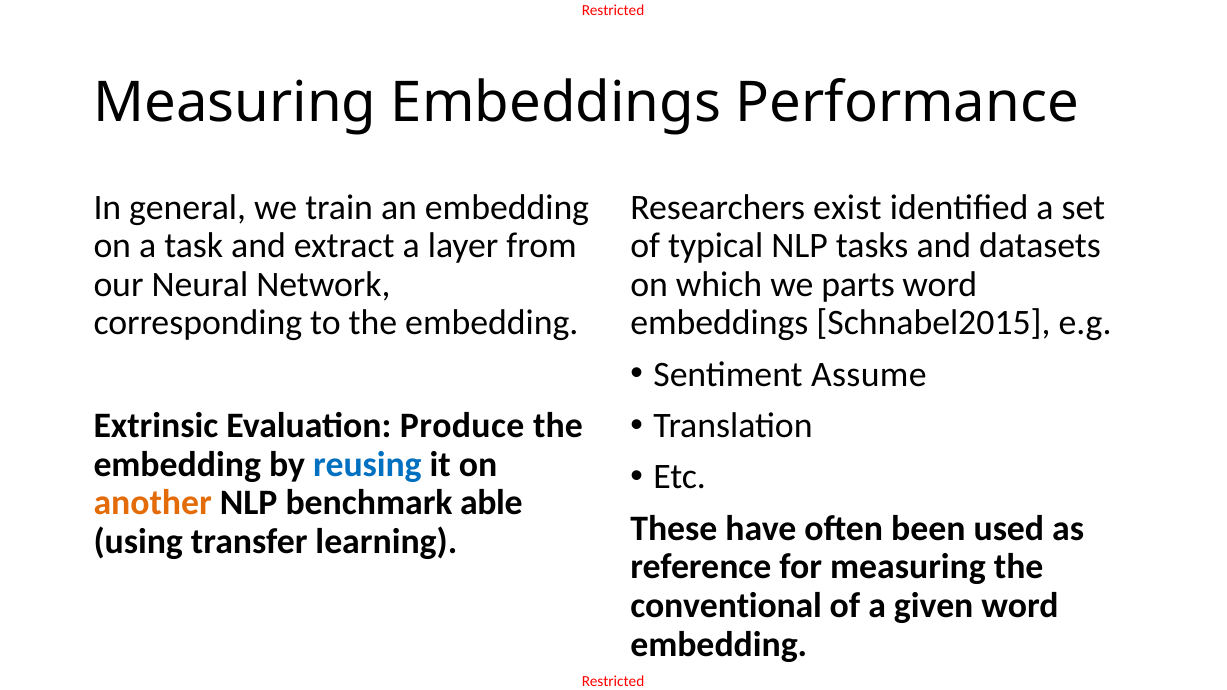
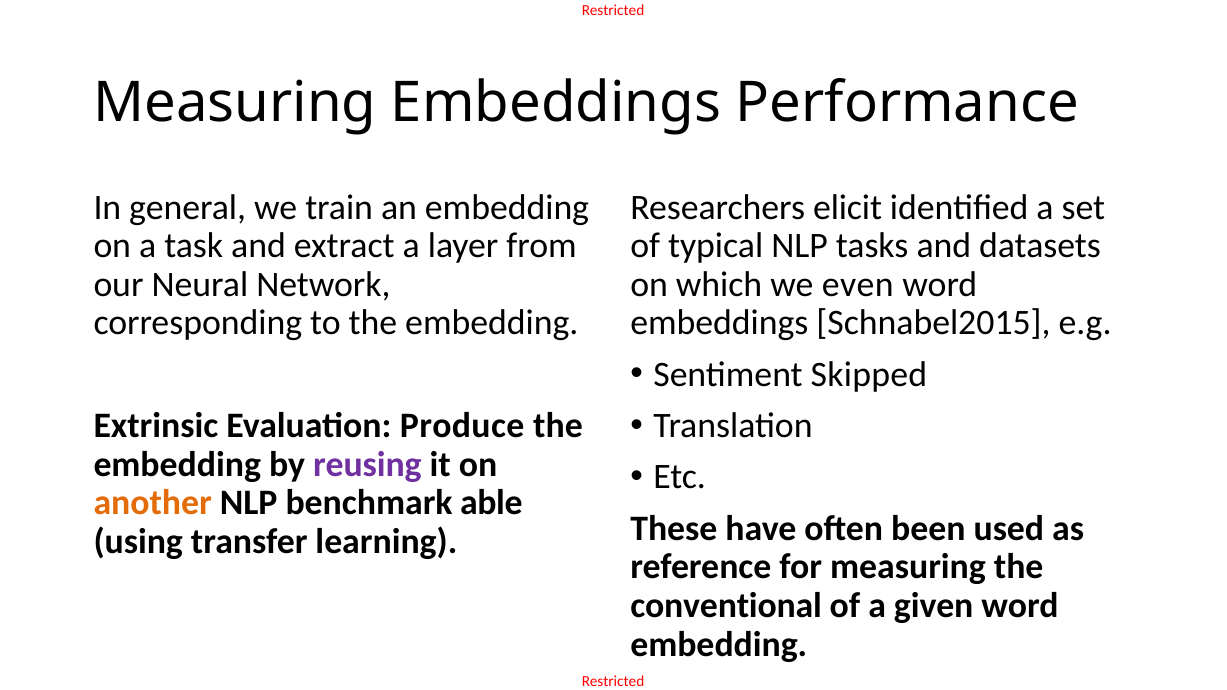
exist: exist -> elicit (848, 207)
parts: parts -> even (858, 285)
Assume: Assume -> Skipped (869, 375)
reusing colour: blue -> purple (367, 464)
